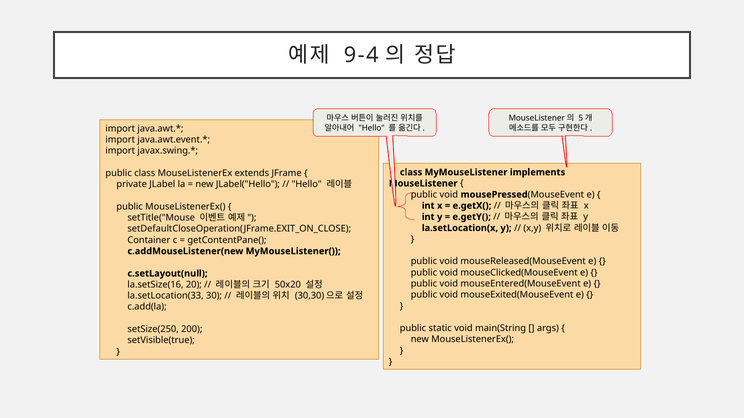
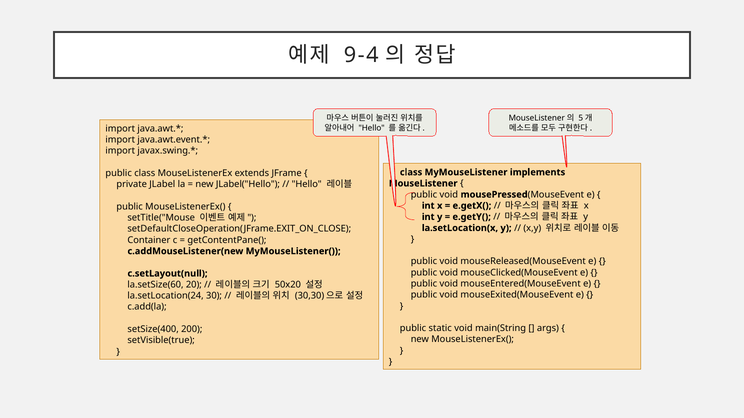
la.setSize(16: la.setSize(16 -> la.setSize(60 (155, 285)
la.setLocation(33: la.setLocation(33 -> la.setLocation(24 (166, 296)
setSize(250: setSize(250 -> setSize(400 (153, 330)
